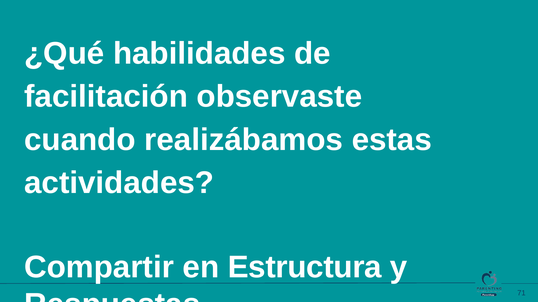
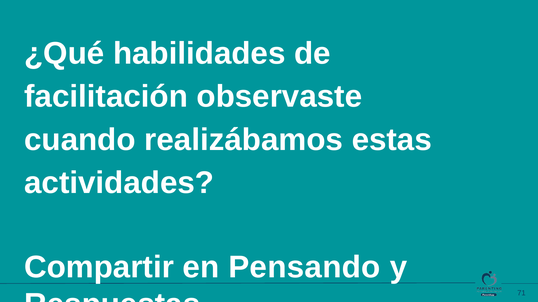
Estructura: Estructura -> Pensando (304, 268)
